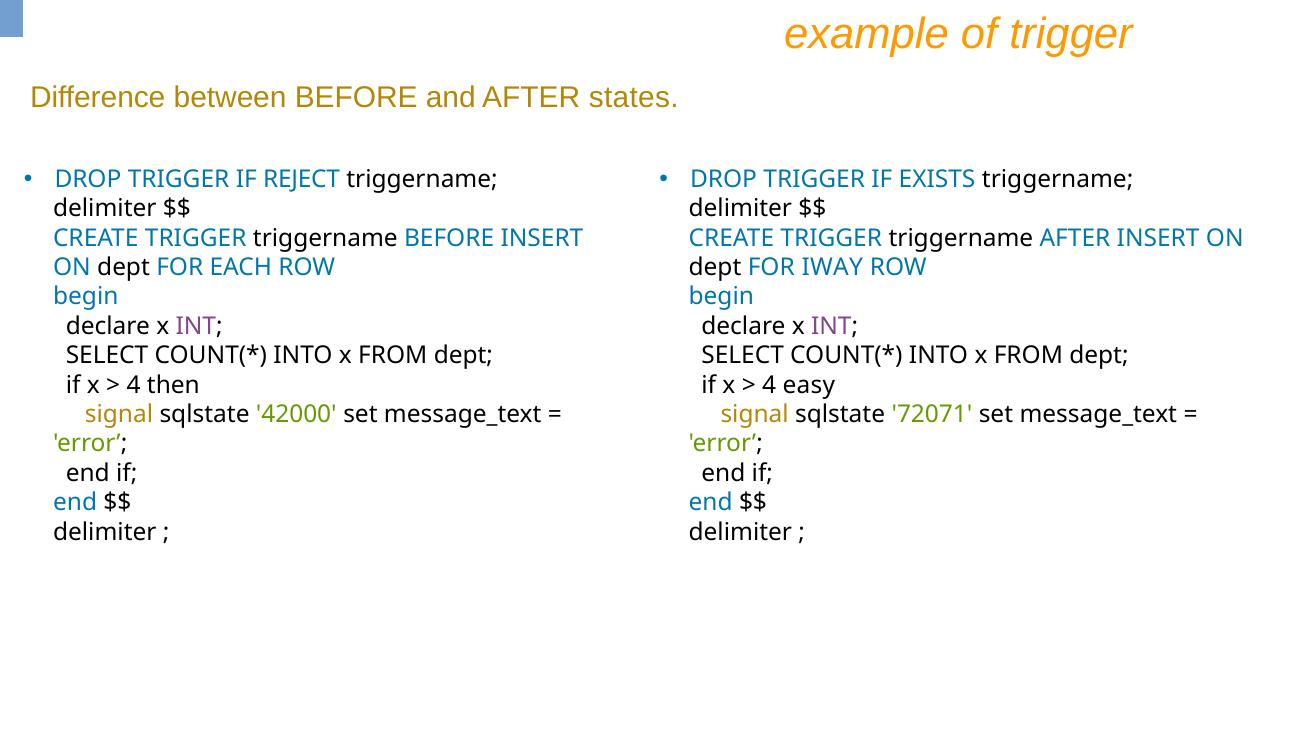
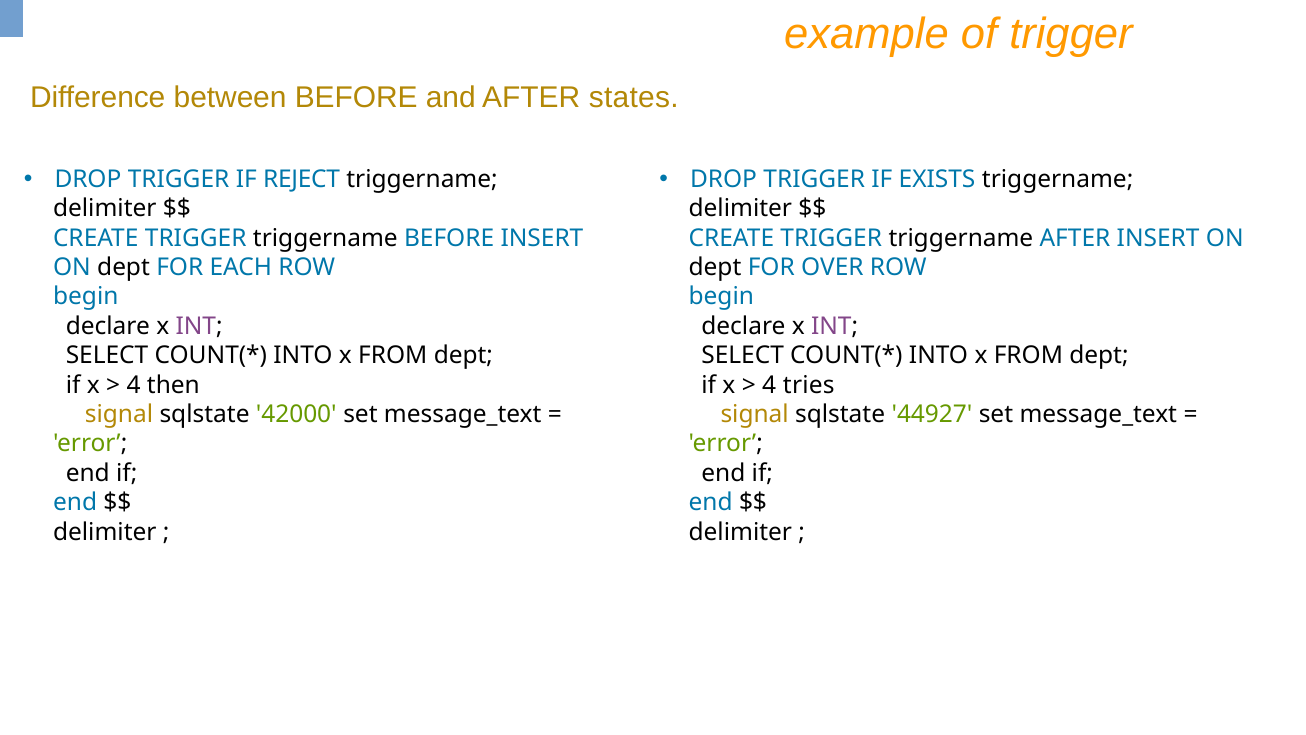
IWAY: IWAY -> OVER (832, 267)
easy: easy -> tries (809, 385)
72071: 72071 -> 44927 (932, 414)
